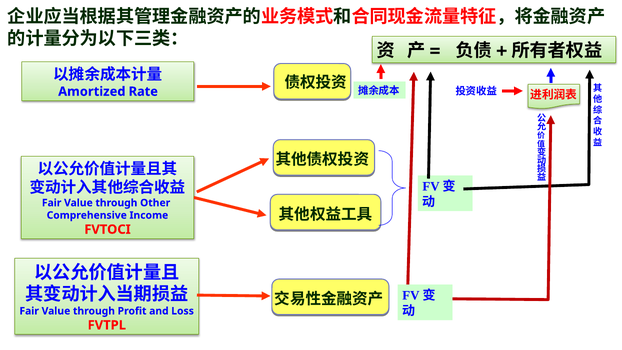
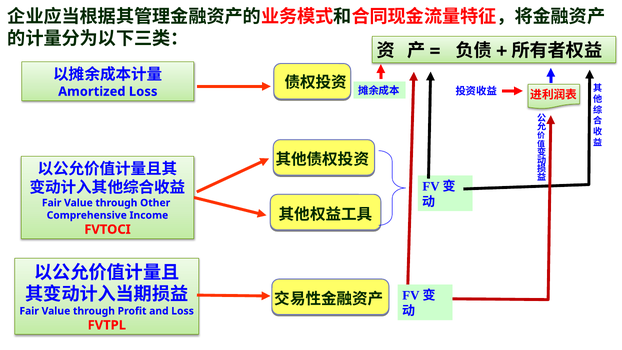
Amortized Rate: Rate -> Loss (143, 92)
